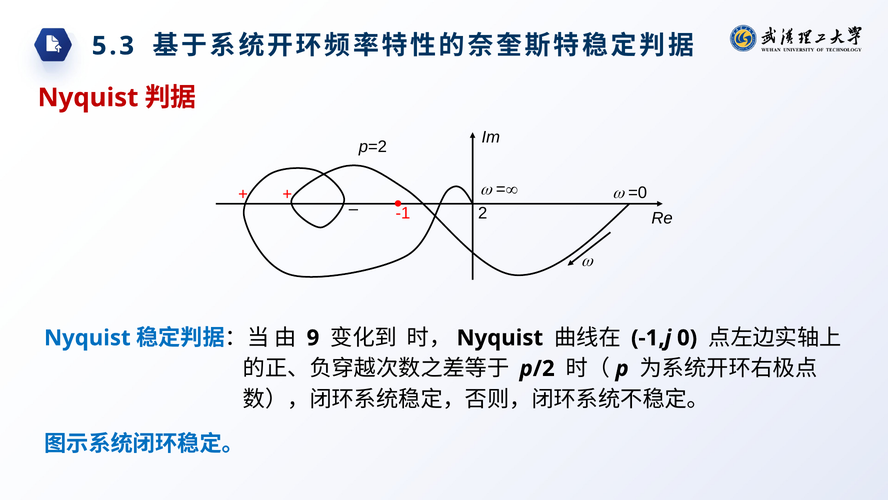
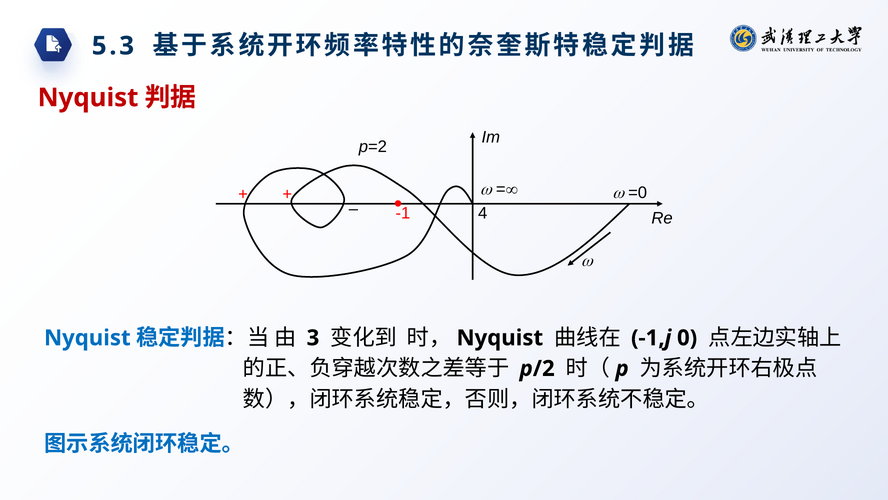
2: 2 -> 4 (483, 213)
9: 9 -> 3 (313, 338)
